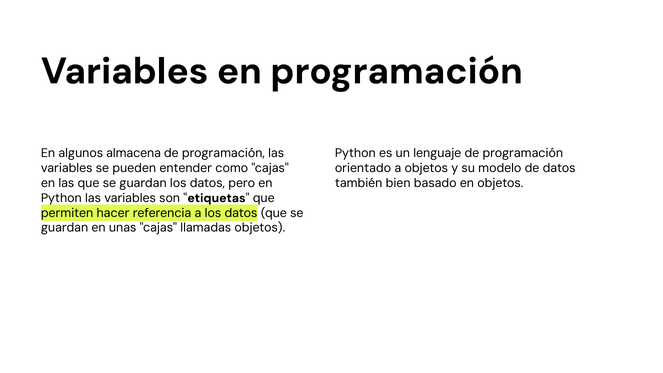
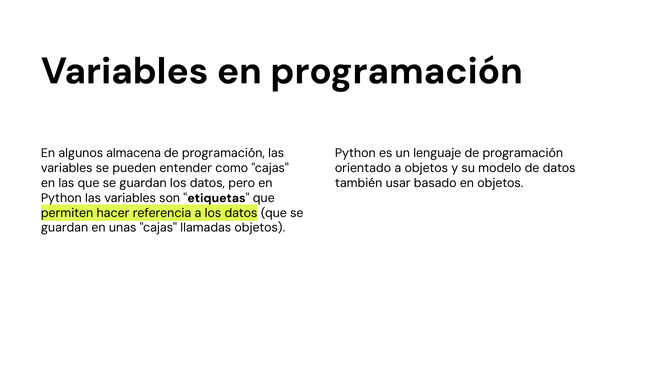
bien: bien -> usar (398, 183)
